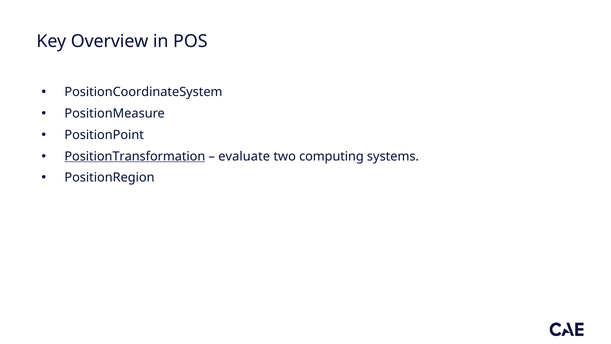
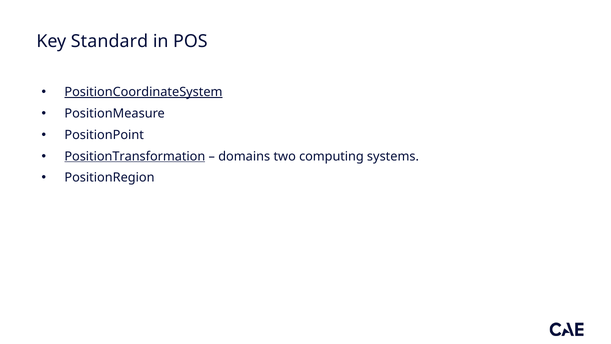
Overview: Overview -> Standard (109, 41)
PositionCoordinateSystem underline: none -> present (143, 92)
evaluate: evaluate -> domains (244, 156)
